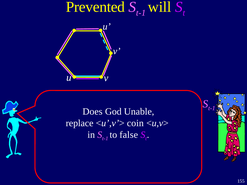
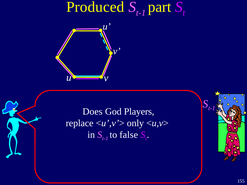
Prevented: Prevented -> Produced (95, 7)
will: will -> part (160, 7)
Unable: Unable -> Players (139, 112)
coin: coin -> only (135, 123)
